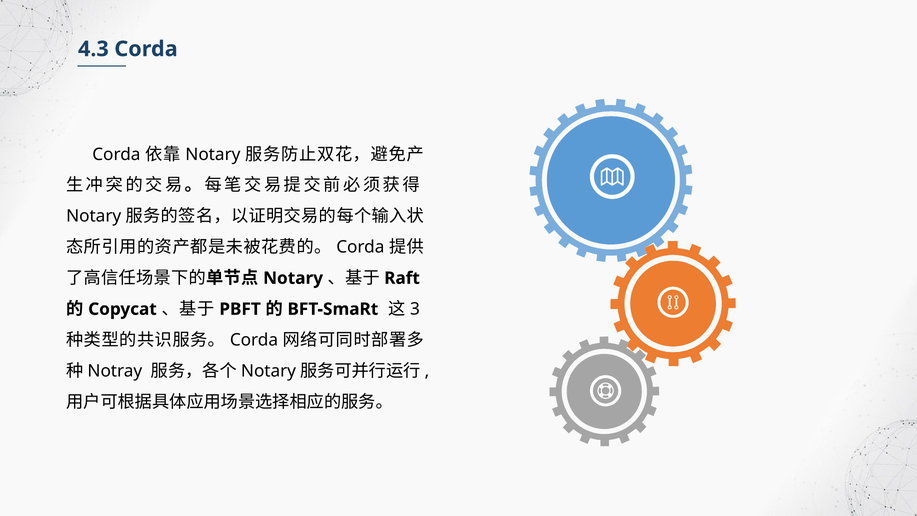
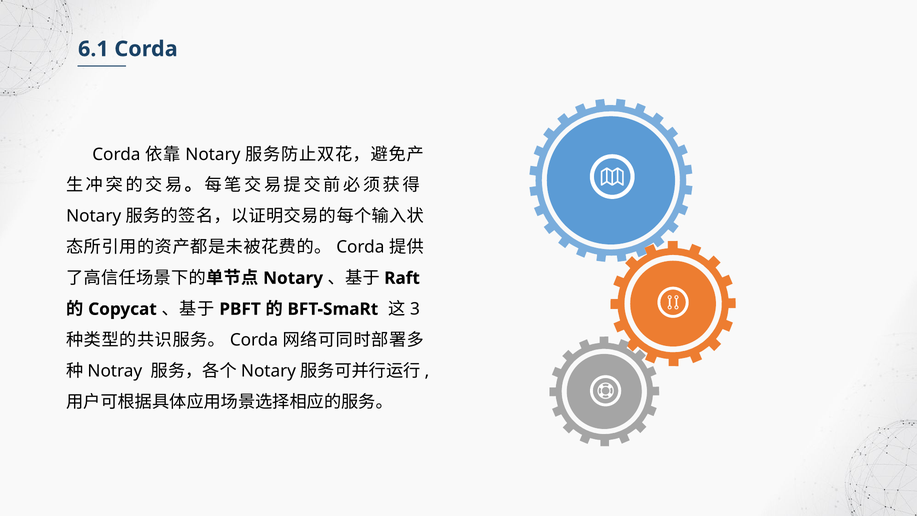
4.3: 4.3 -> 6.1 (93, 49)
